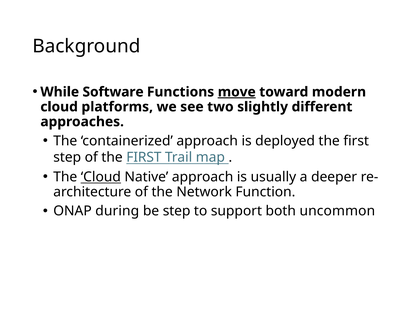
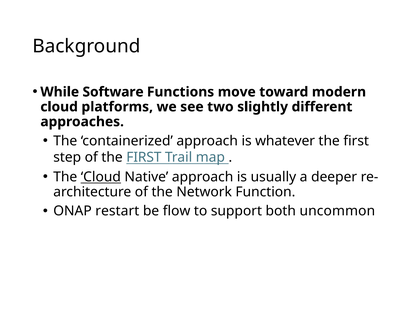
move underline: present -> none (237, 92)
deployed: deployed -> whatever (285, 141)
during: during -> restart (117, 211)
be step: step -> flow (177, 211)
